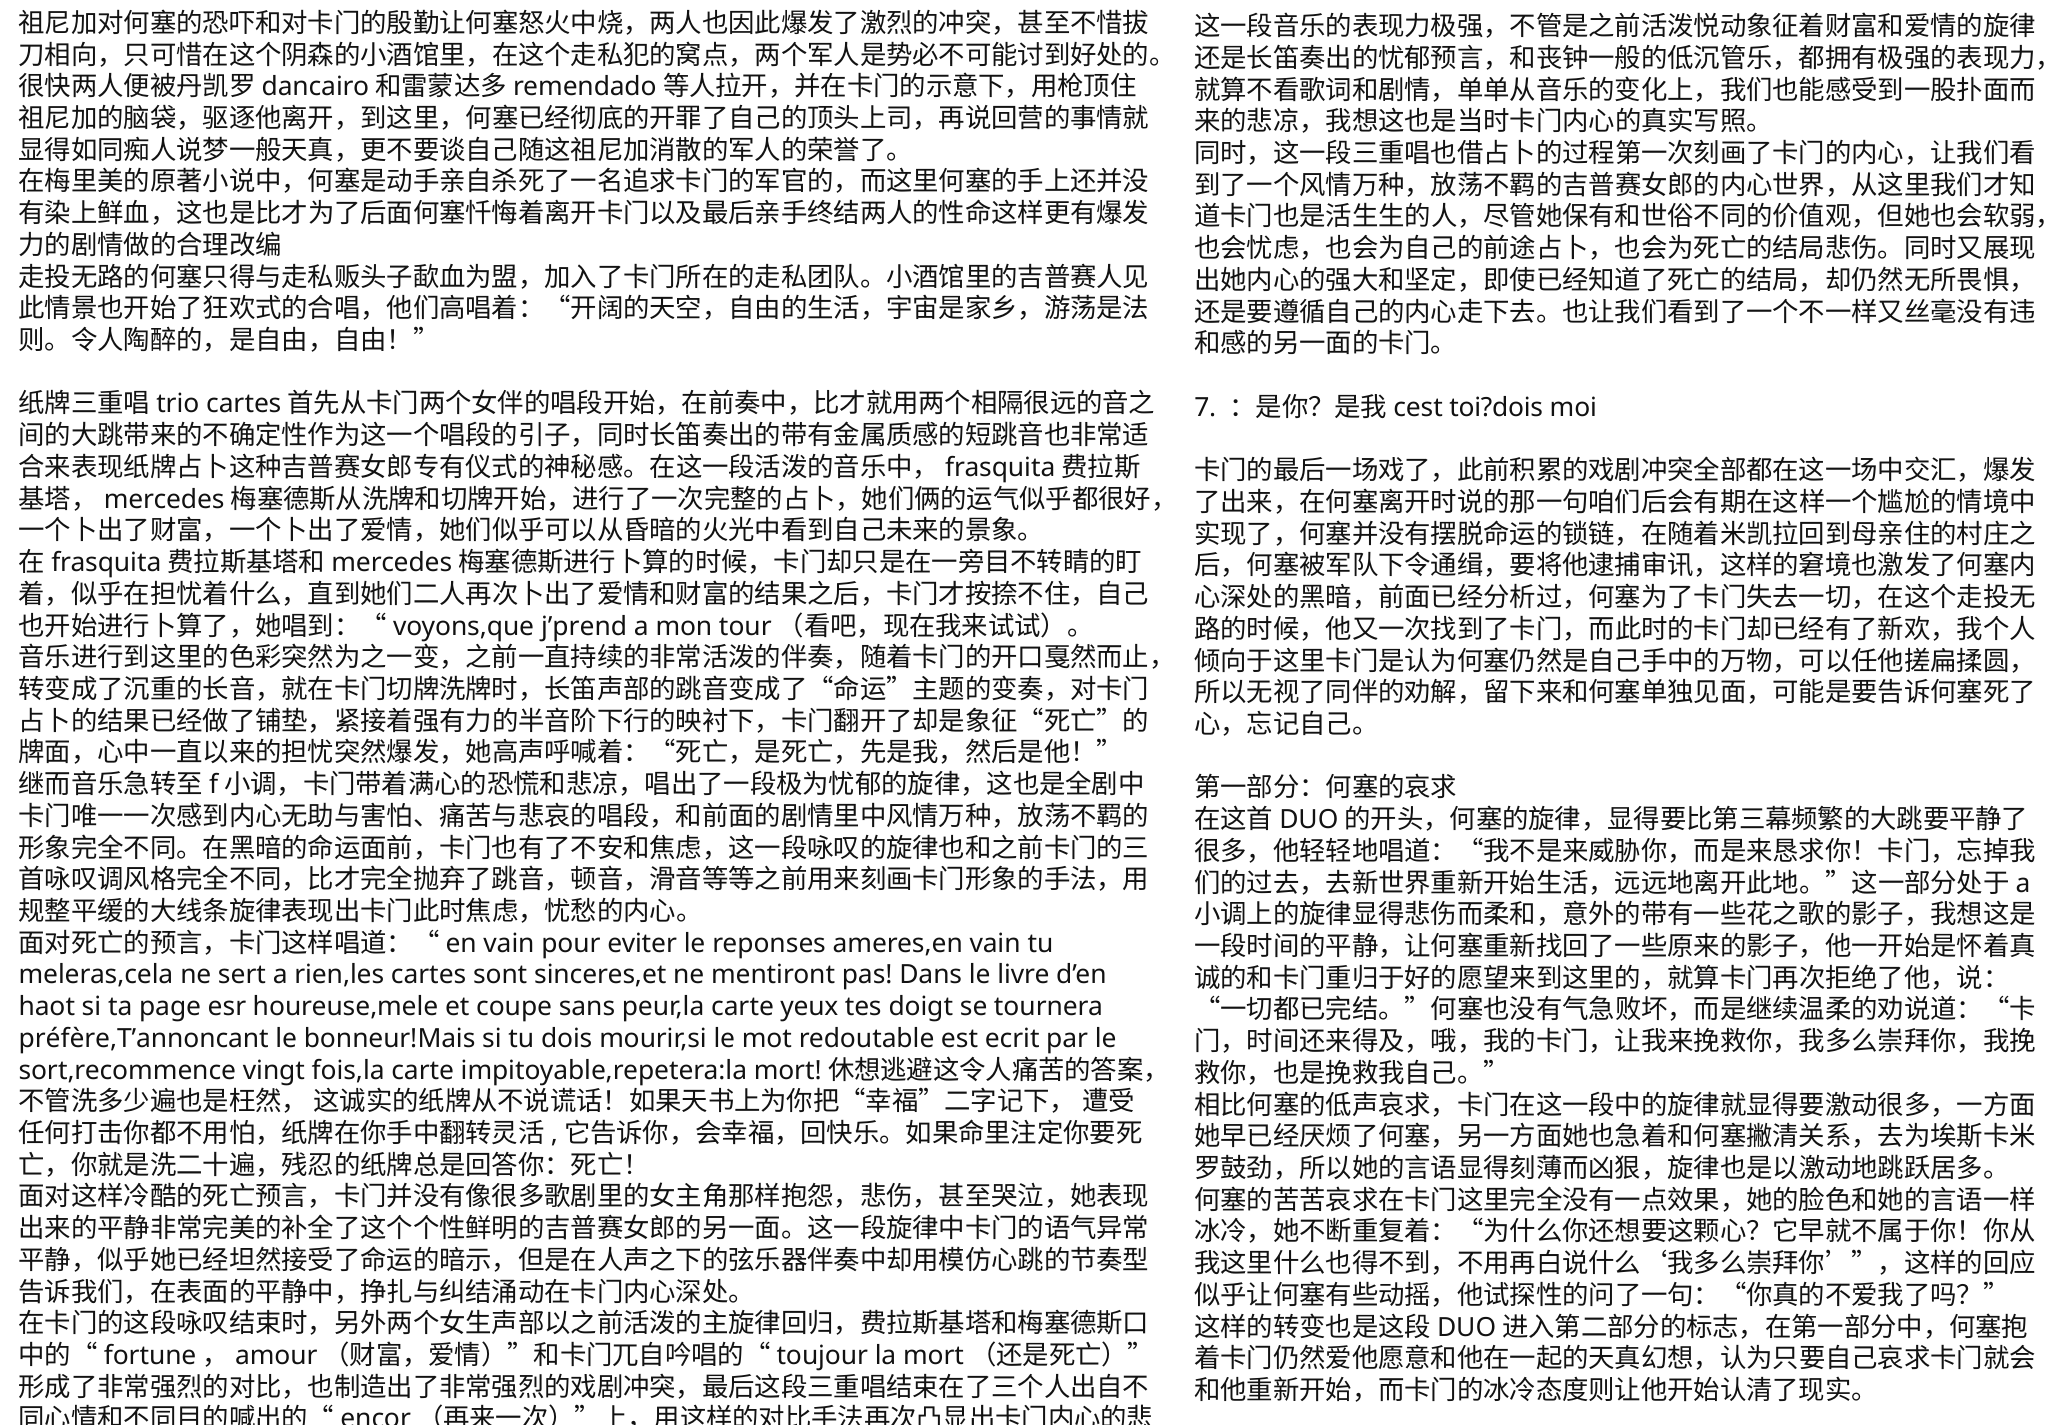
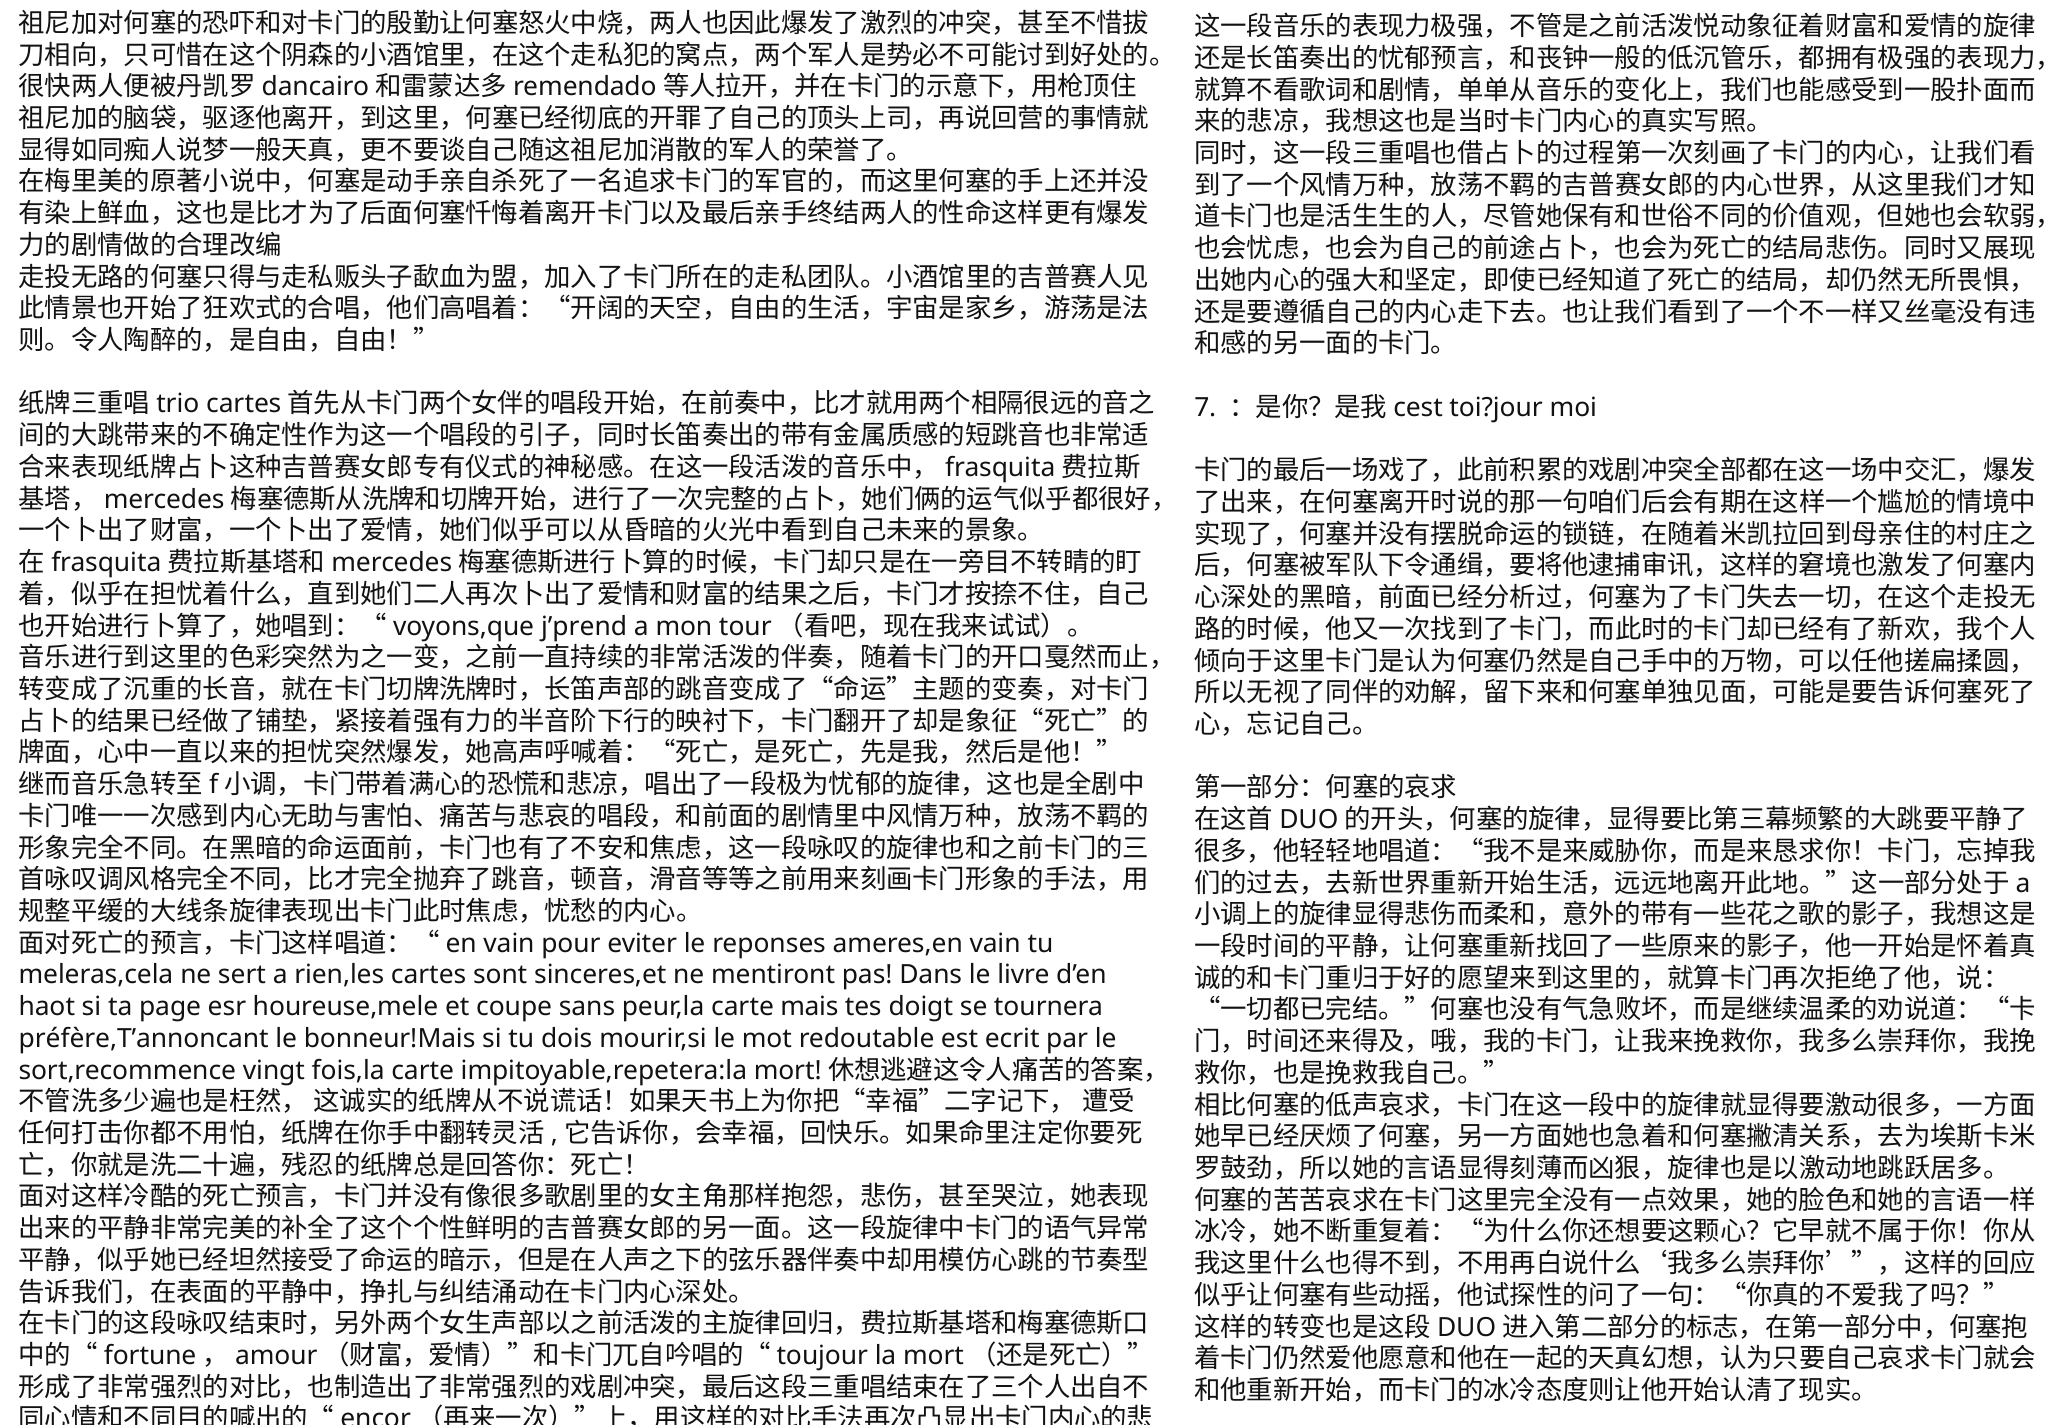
toi?dois: toi?dois -> toi?jour (1496, 408)
yeux: yeux -> mais (809, 1007)
